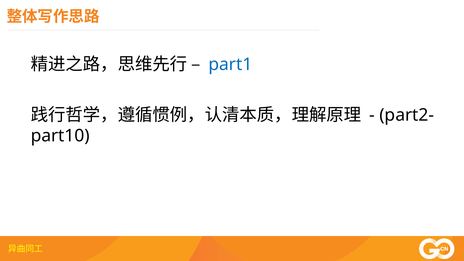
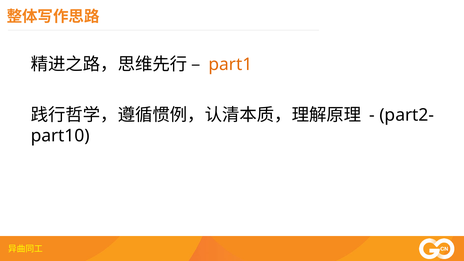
part1 colour: blue -> orange (230, 64)
